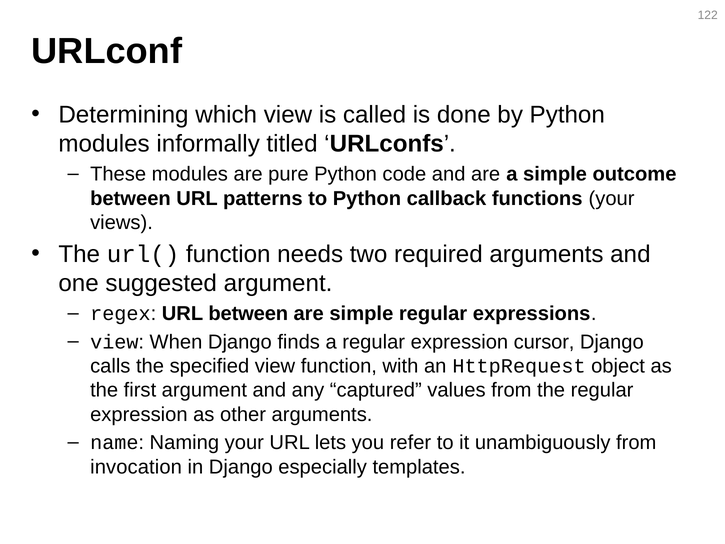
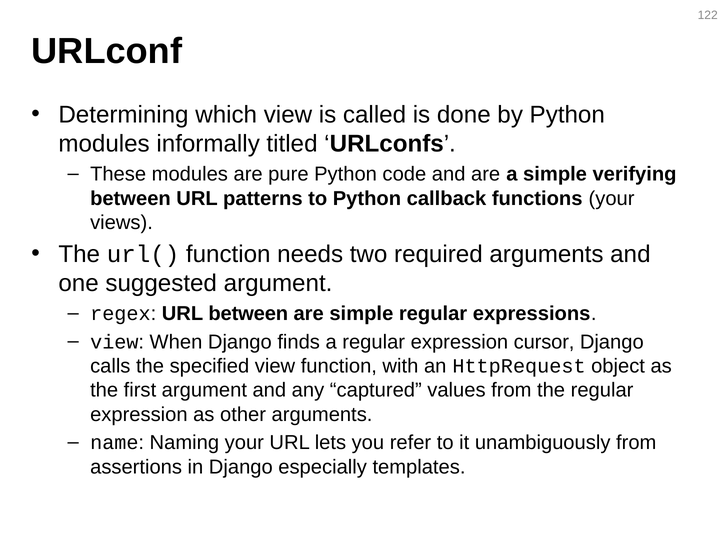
outcome: outcome -> verifying (635, 174)
invocation: invocation -> assertions (136, 467)
